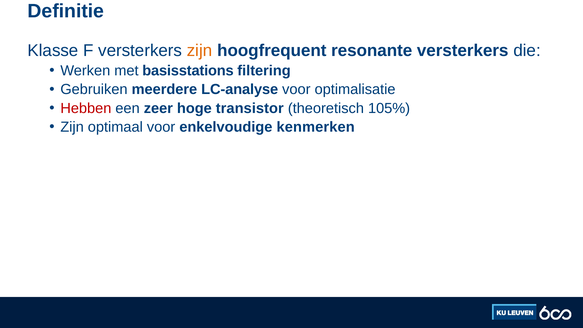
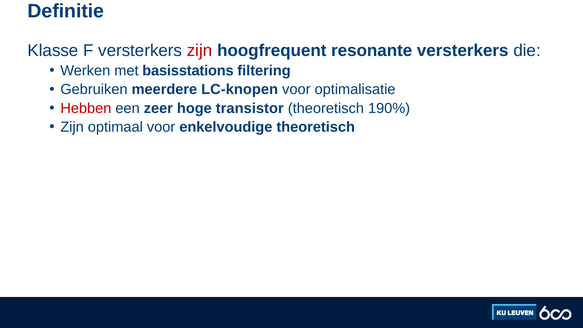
zijn colour: orange -> red (200, 51)
LC-analyse: LC-analyse -> LC-knopen (240, 89)
105%: 105% -> 190% (389, 108)
enkelvoudige kenmerken: kenmerken -> theoretisch (316, 127)
